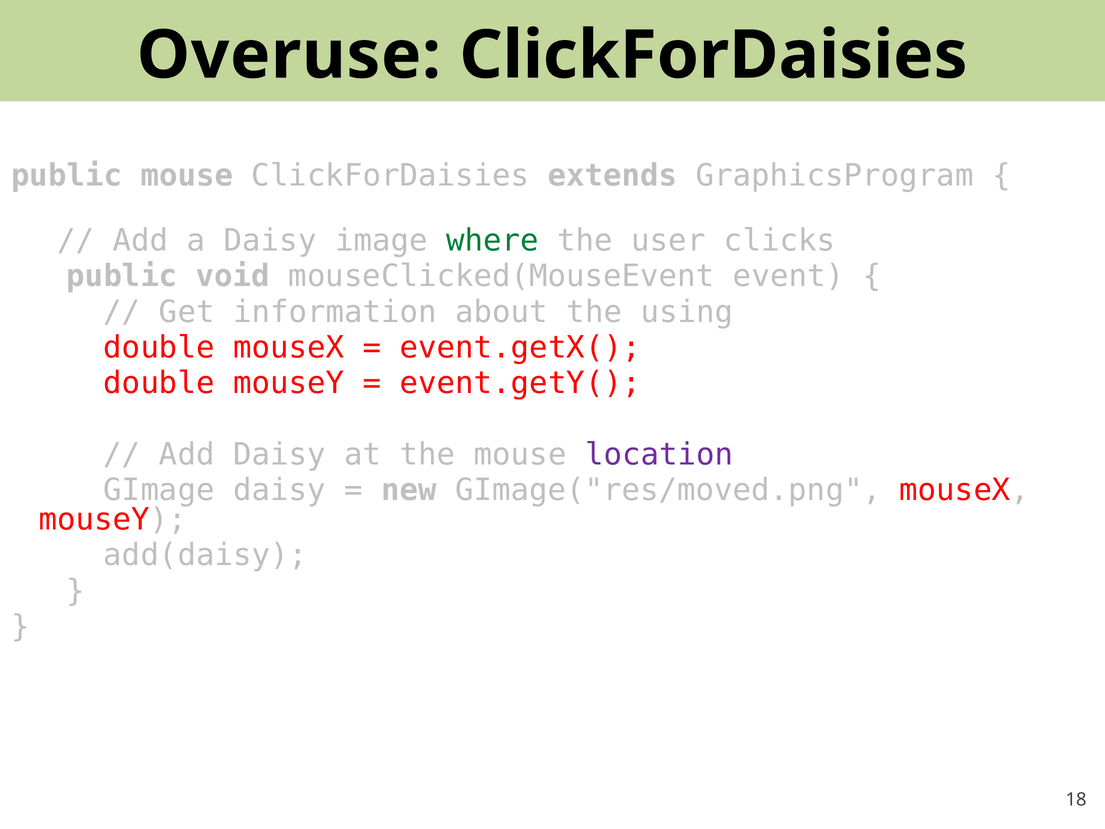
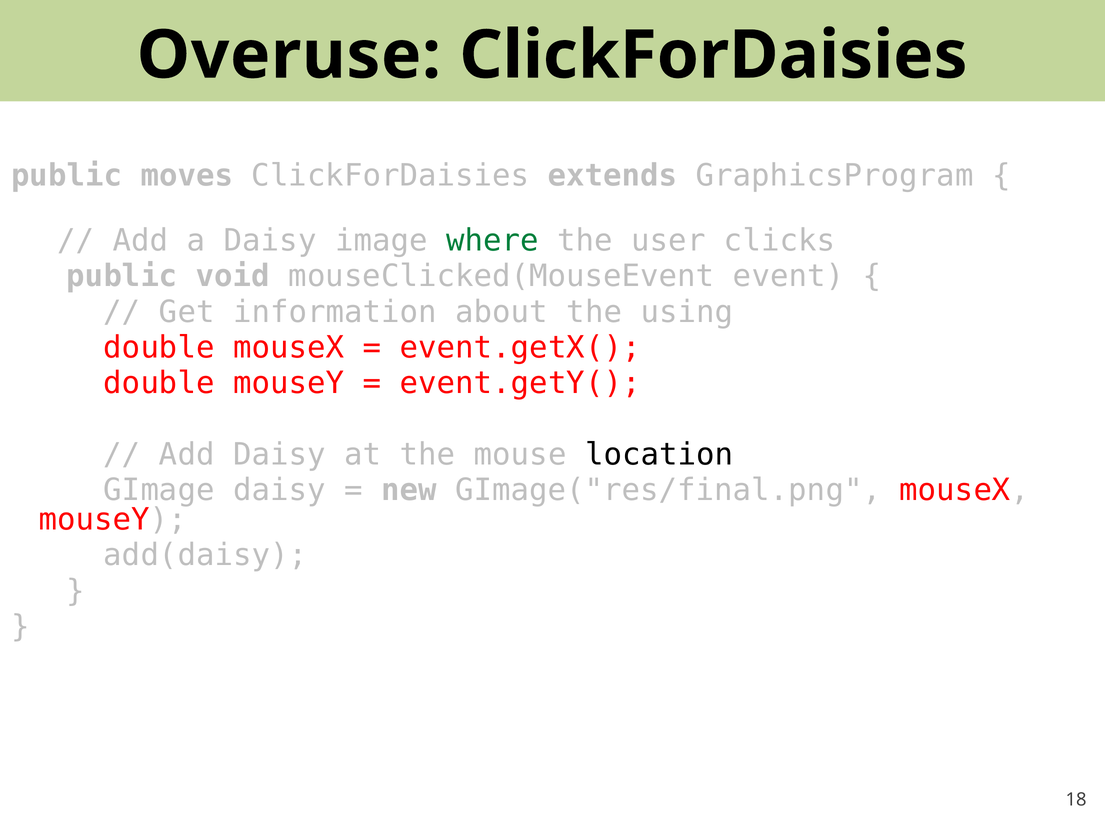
public mouse: mouse -> moves (187, 175)
location colour: purple -> black (659, 454)
GImage("res/moved.png: GImage("res/moved.png -> GImage("res/final.png (668, 490)
